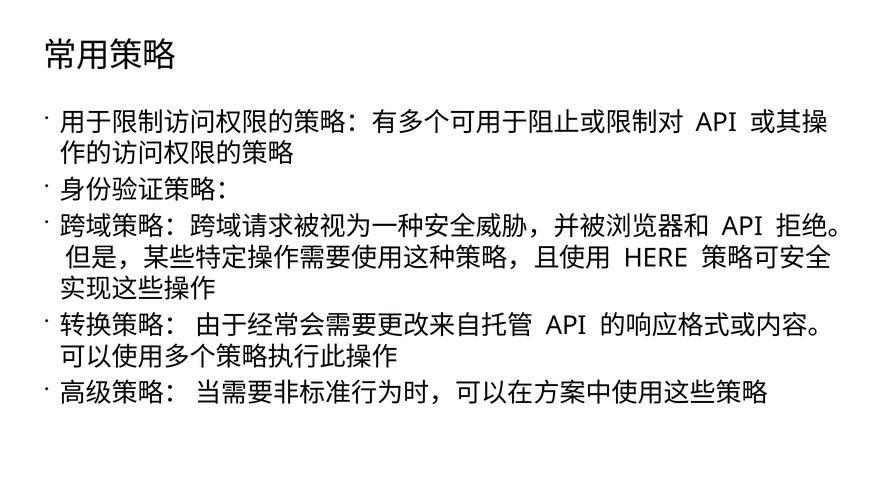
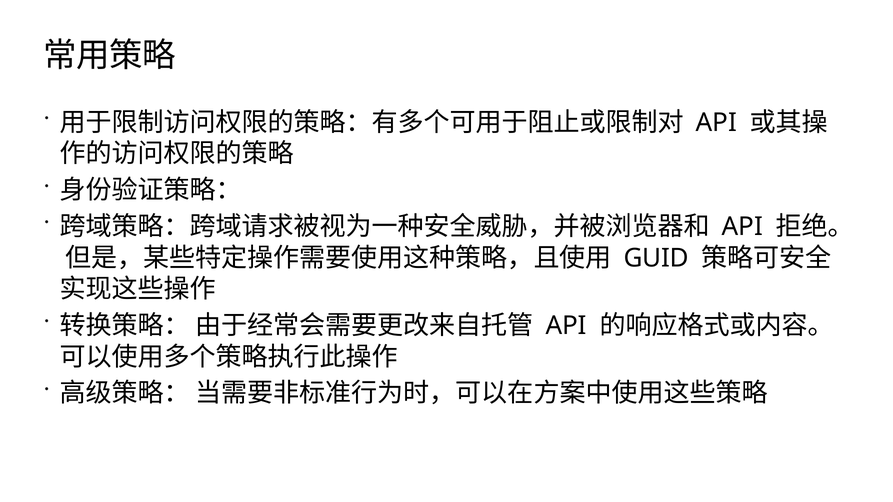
HERE: HERE -> GUID (656, 258)
